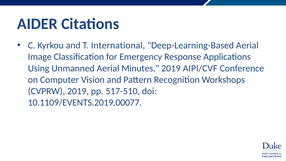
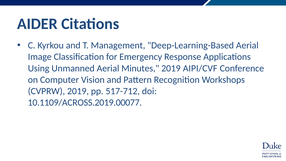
International: International -> Management (118, 45)
517-510: 517-510 -> 517-712 (123, 91)
10.1109/EVENTS.2019.00077: 10.1109/EVENTS.2019.00077 -> 10.1109/ACROSS.2019.00077 (85, 103)
